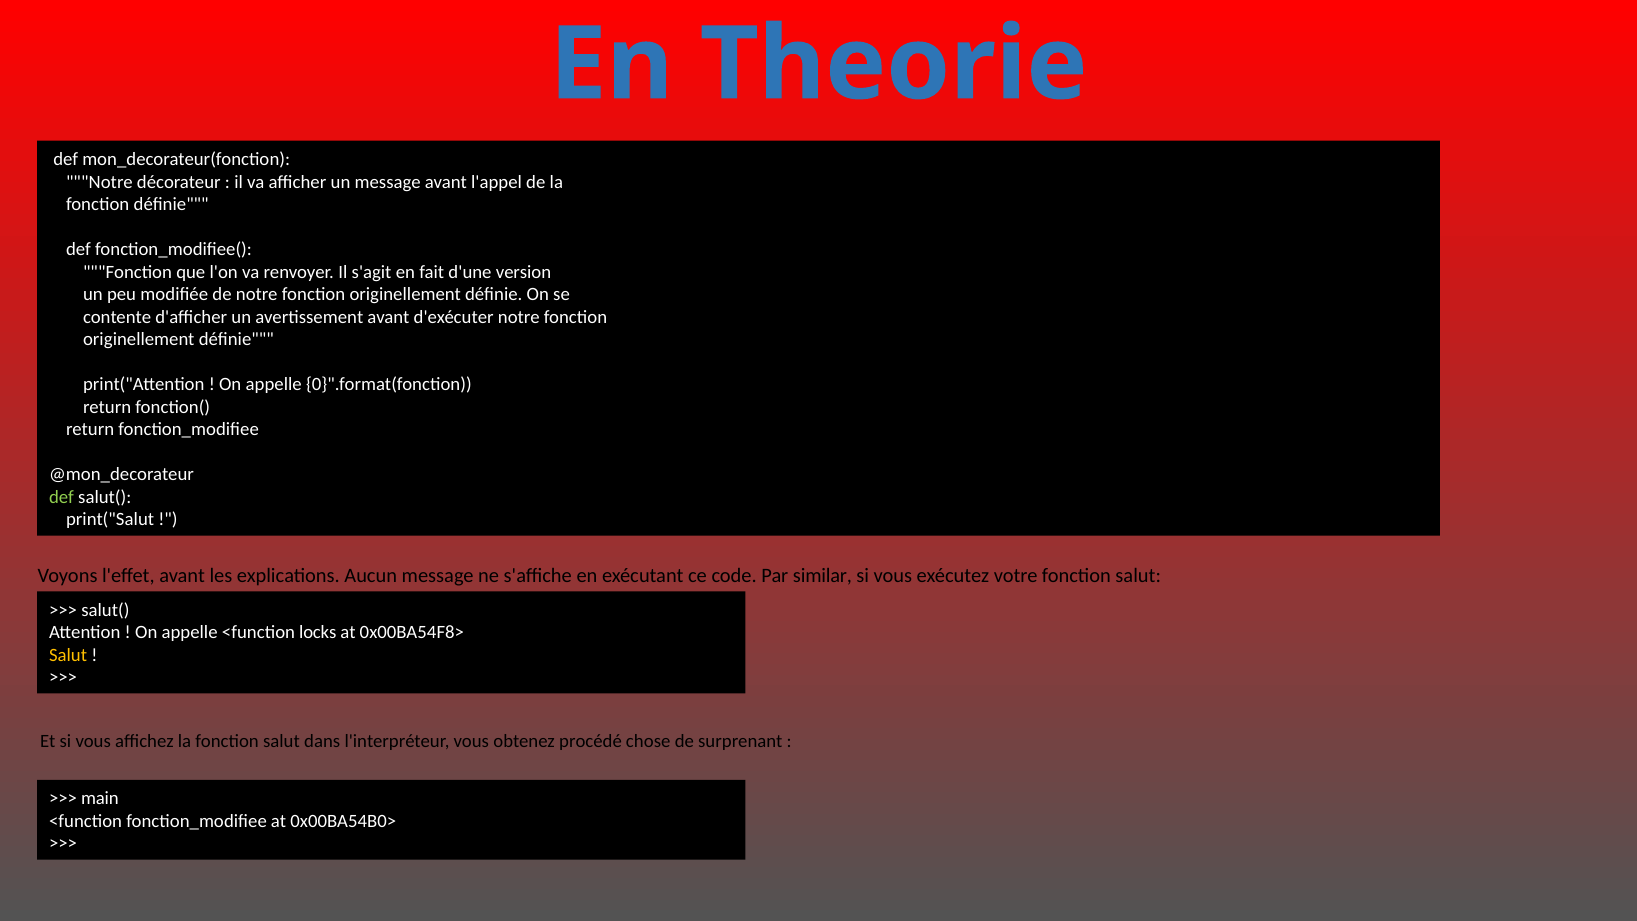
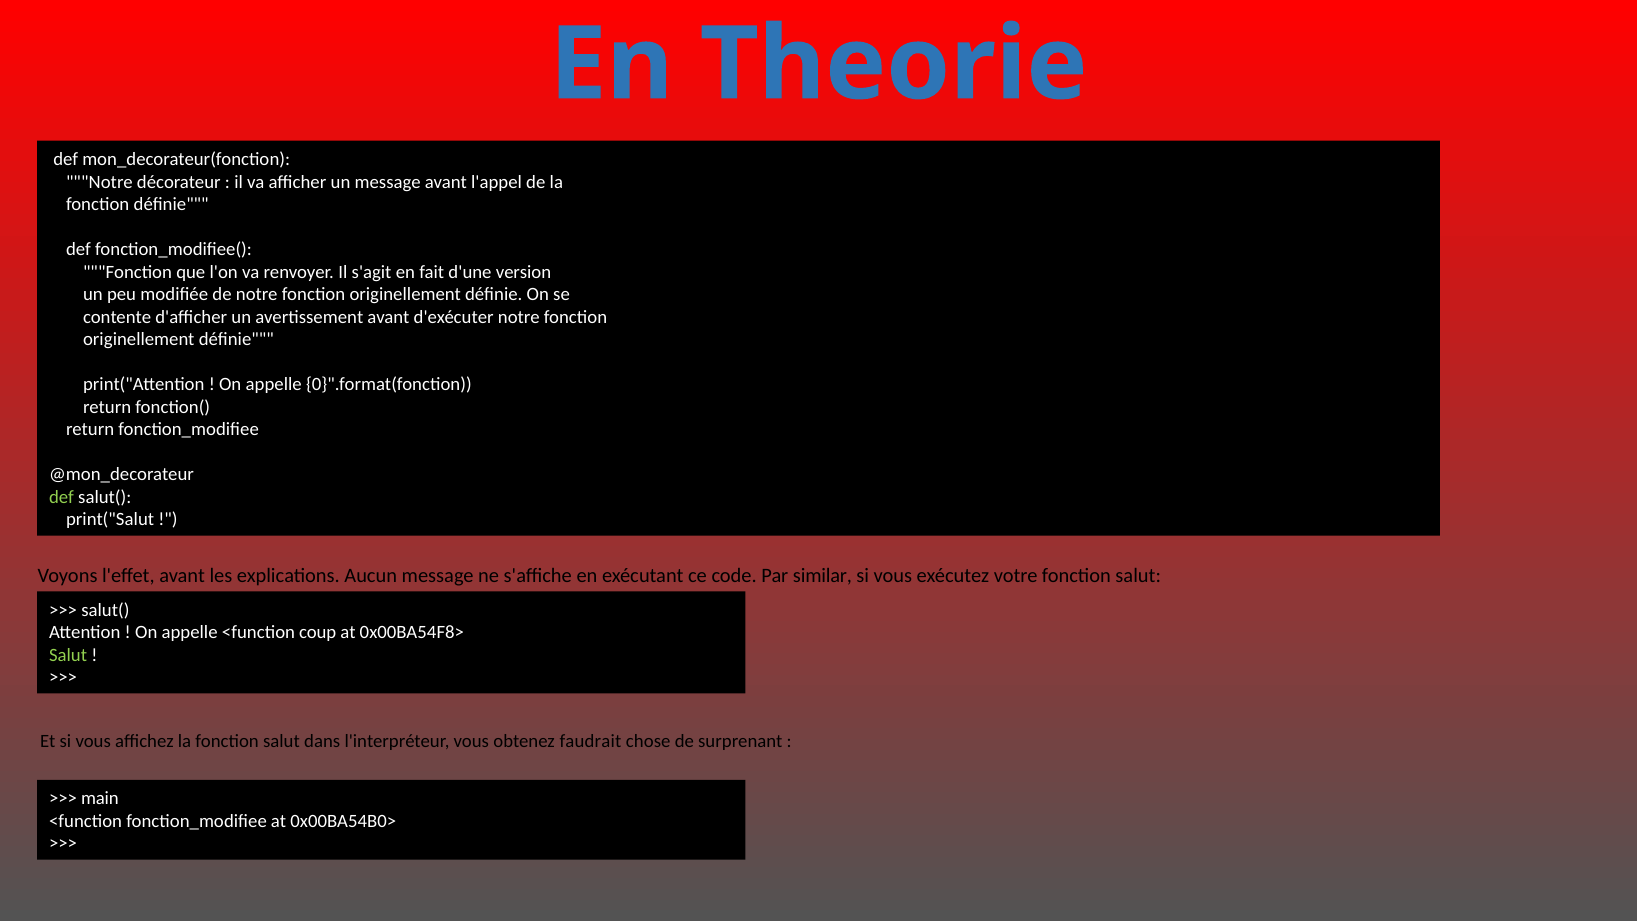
locks: locks -> coup (318, 632)
Salut colour: yellow -> light green (68, 655)
procédé: procédé -> faudrait (590, 741)
